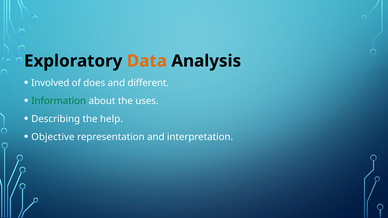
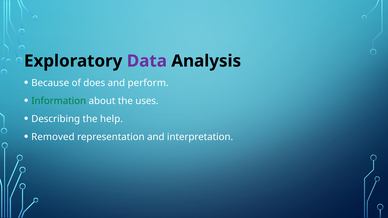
Data colour: orange -> purple (147, 61)
Involved: Involved -> Because (50, 83)
different: different -> perform (148, 83)
Objective: Objective -> Removed (53, 137)
